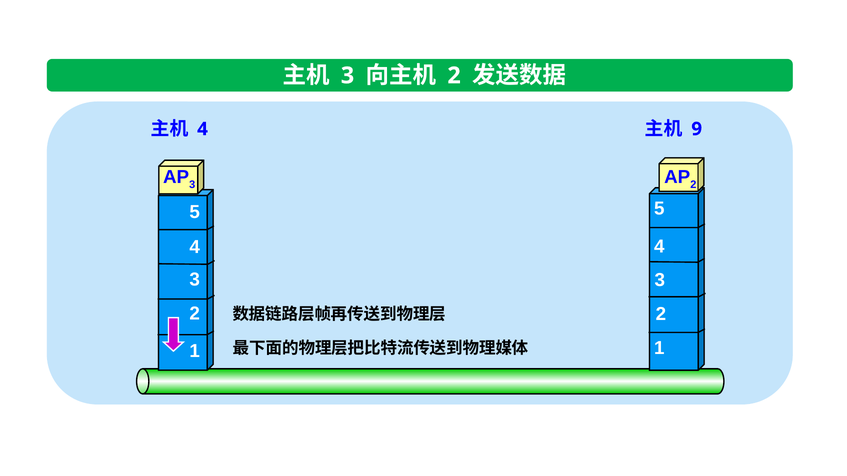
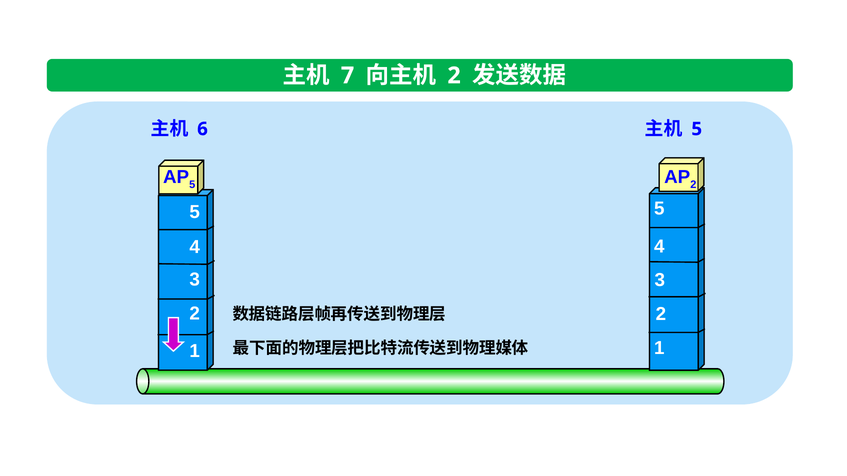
3: 3 -> 7 (348, 76)
4: 4 -> 6 (202, 129)
9: 9 -> 5 (697, 129)
3: 3 -> 5 (192, 185)
